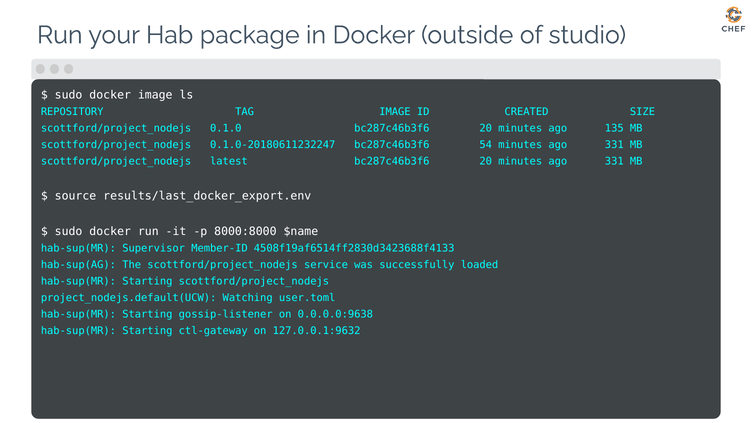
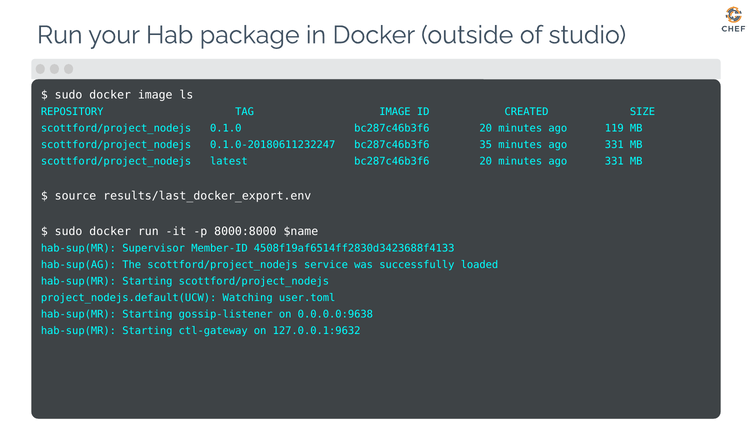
135: 135 -> 119 (614, 128)
54: 54 -> 35 (486, 145)
